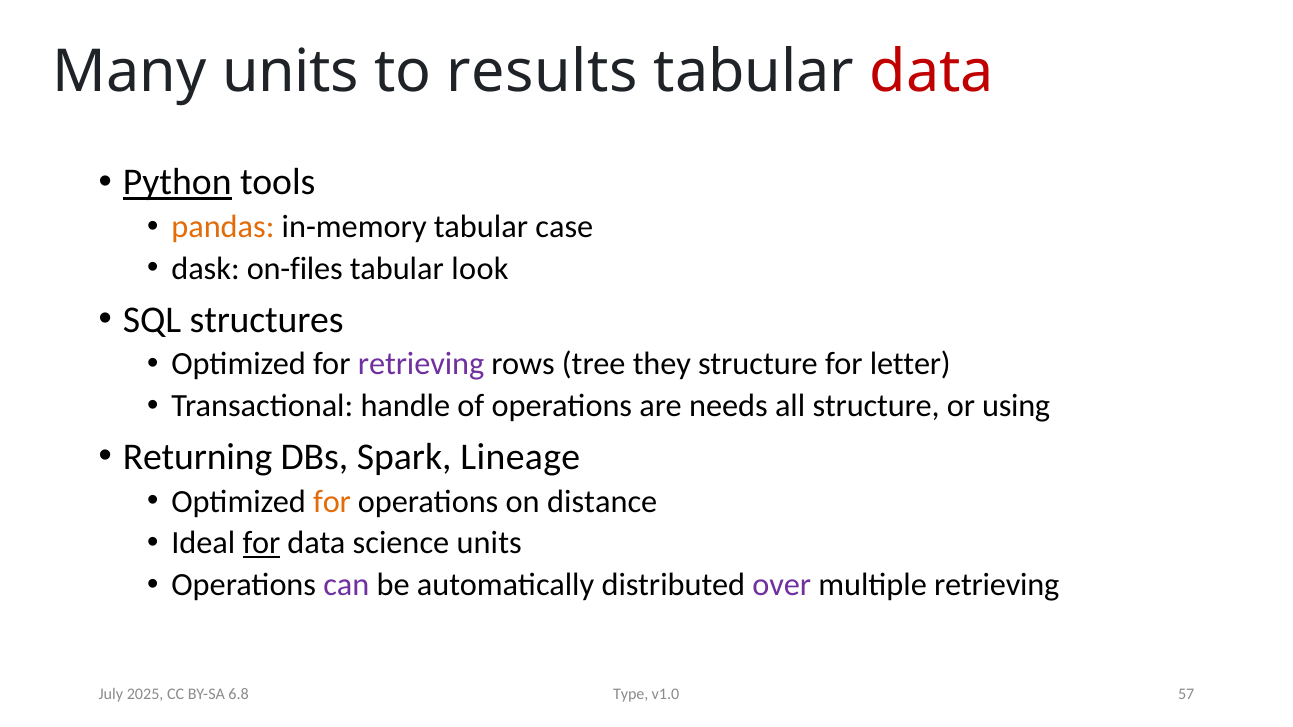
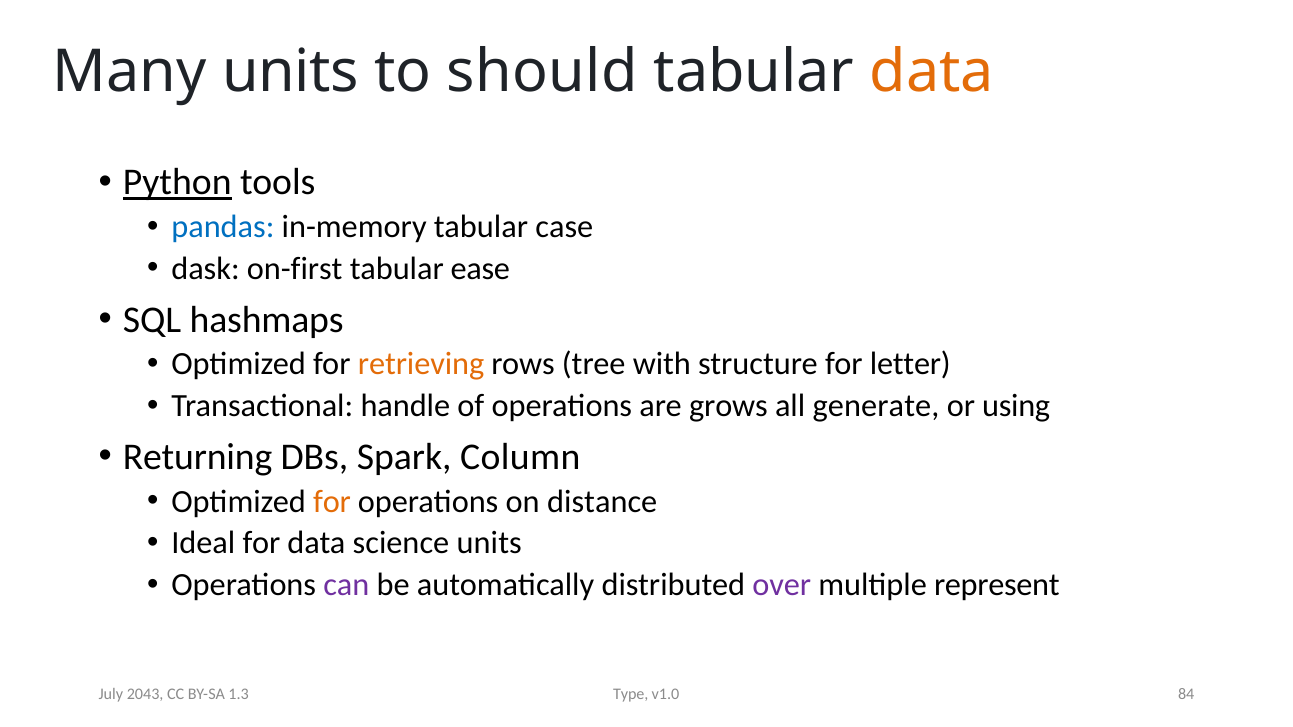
results: results -> should (542, 72)
data colour: red -> orange (932, 72)
pandas colour: orange -> blue (223, 227)
on-files: on-files -> on-first (295, 269)
look: look -> ease (480, 269)
structures: structures -> hashmaps (267, 320)
retrieving colour: purple -> orange (421, 364)
they: they -> with (662, 364)
needs: needs -> grows (728, 406)
all structure: structure -> generate (876, 406)
Lineage: Lineage -> Column (520, 457)
for underline: present -> none (261, 543)
multiple retrieving: retrieving -> represent (997, 585)
57: 57 -> 84 (1186, 694)
2025: 2025 -> 2043 (145, 695)
6.8: 6.8 -> 1.3 (239, 695)
